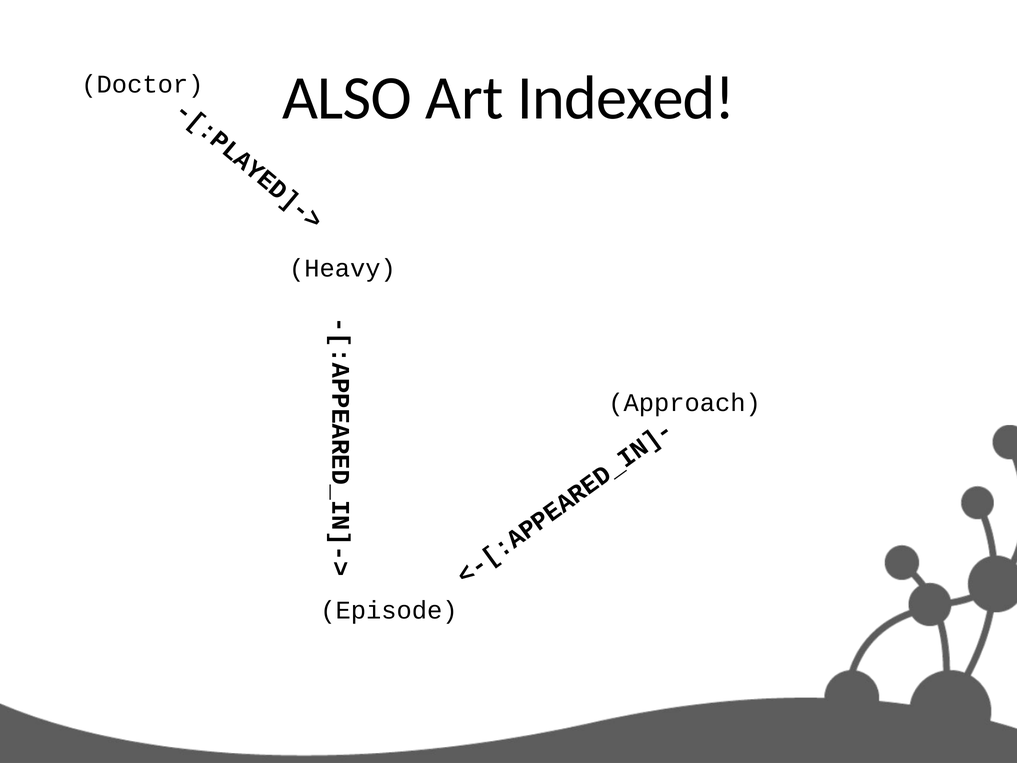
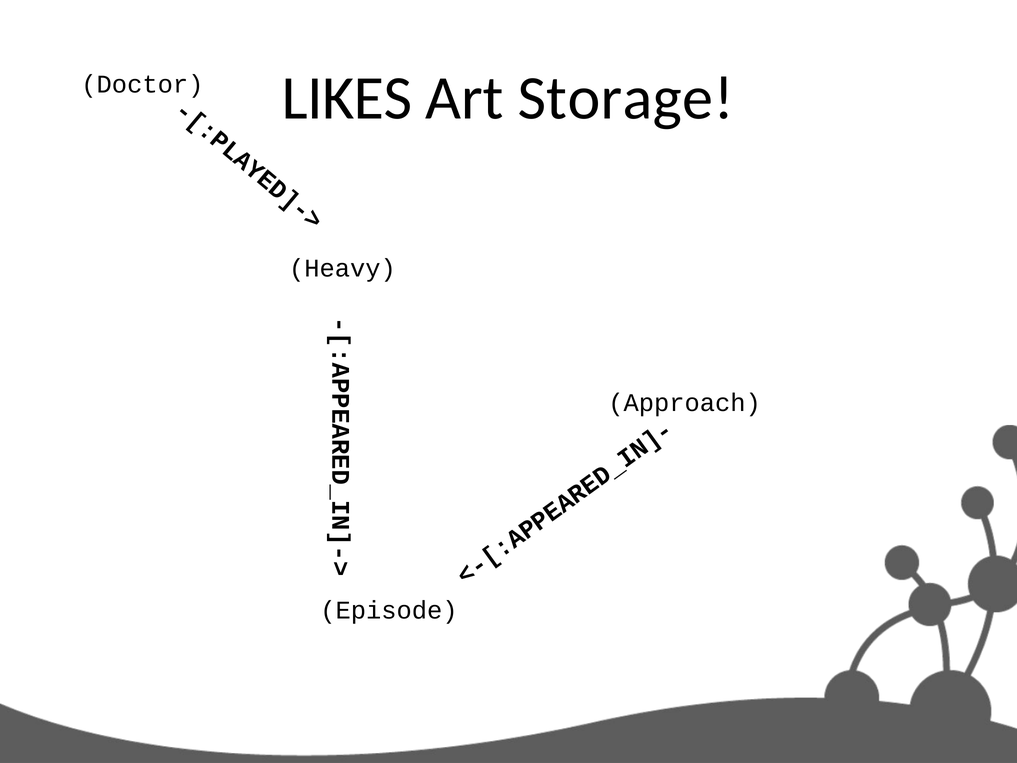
ALSO: ALSO -> LIKES (347, 98)
Indexed: Indexed -> Storage (626, 98)
